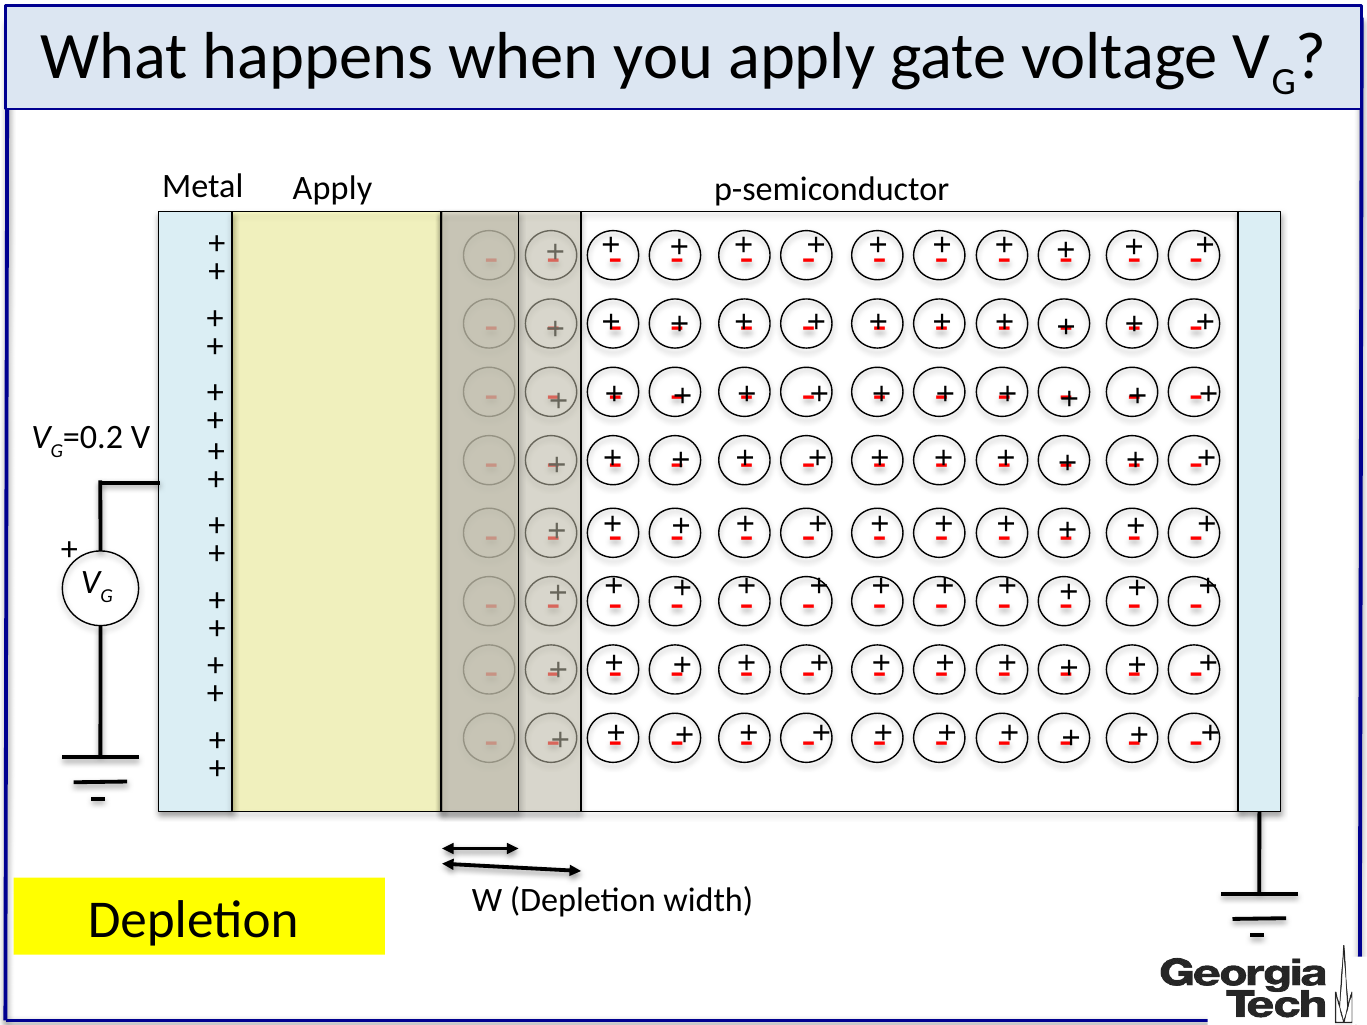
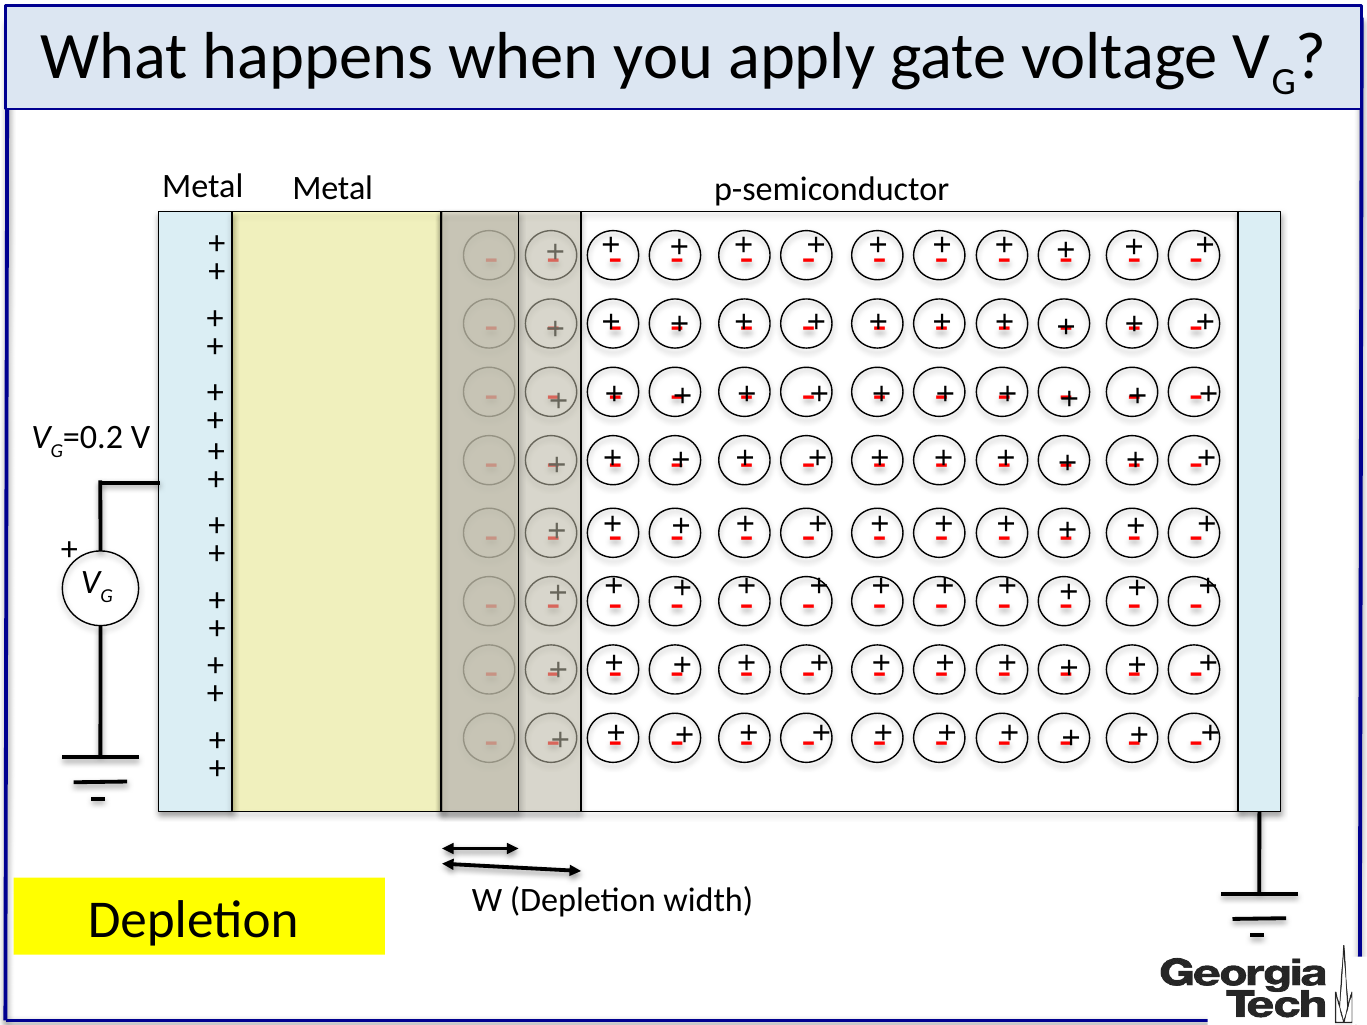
Metal Apply: Apply -> Metal (333, 188)
